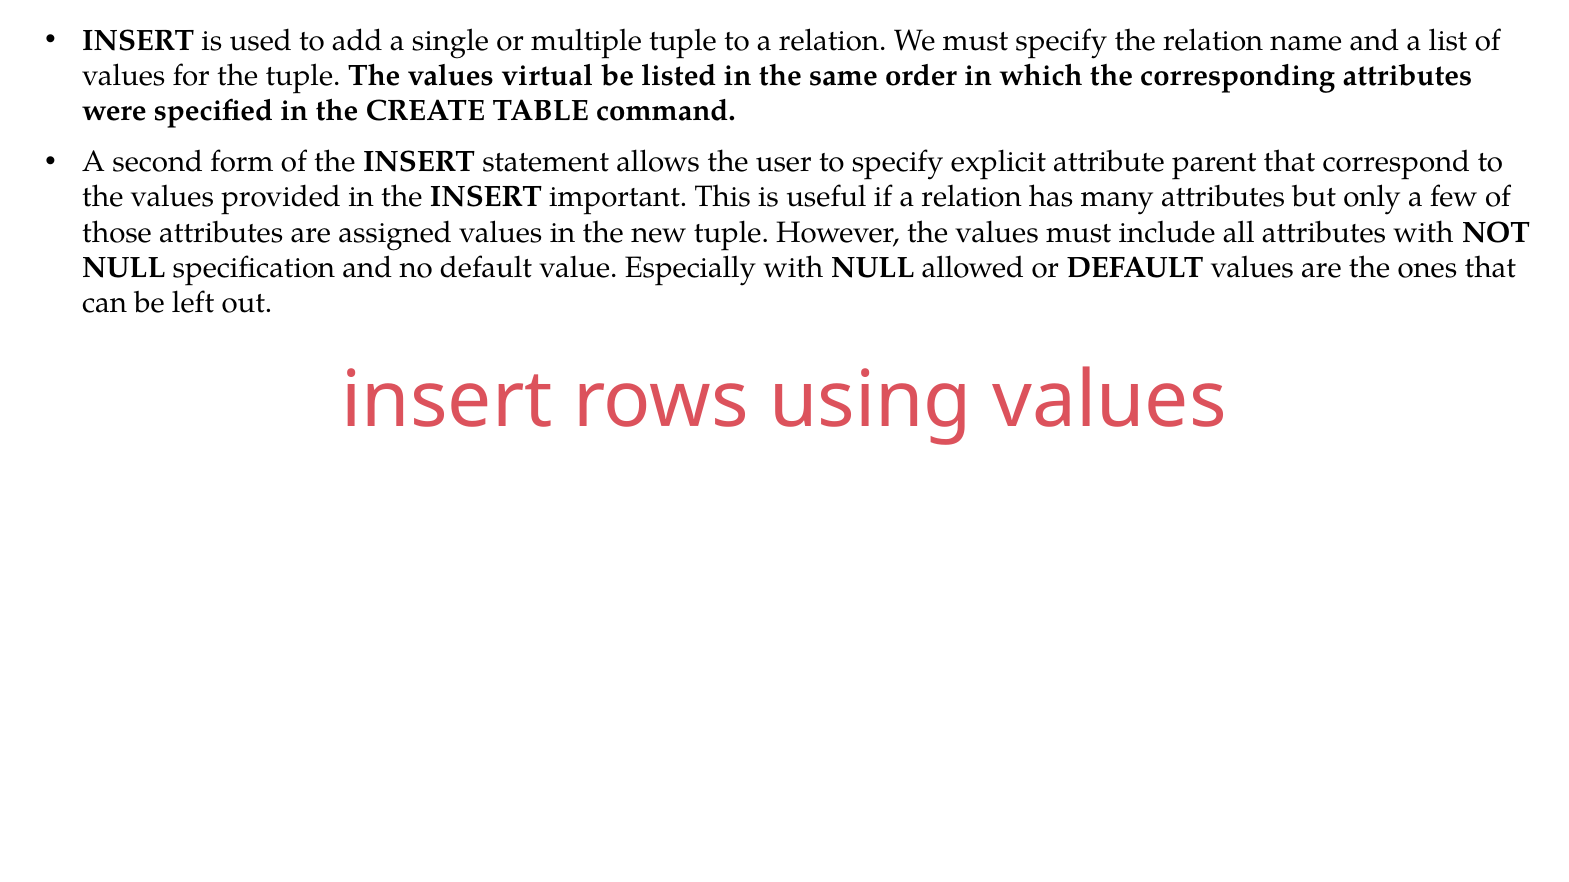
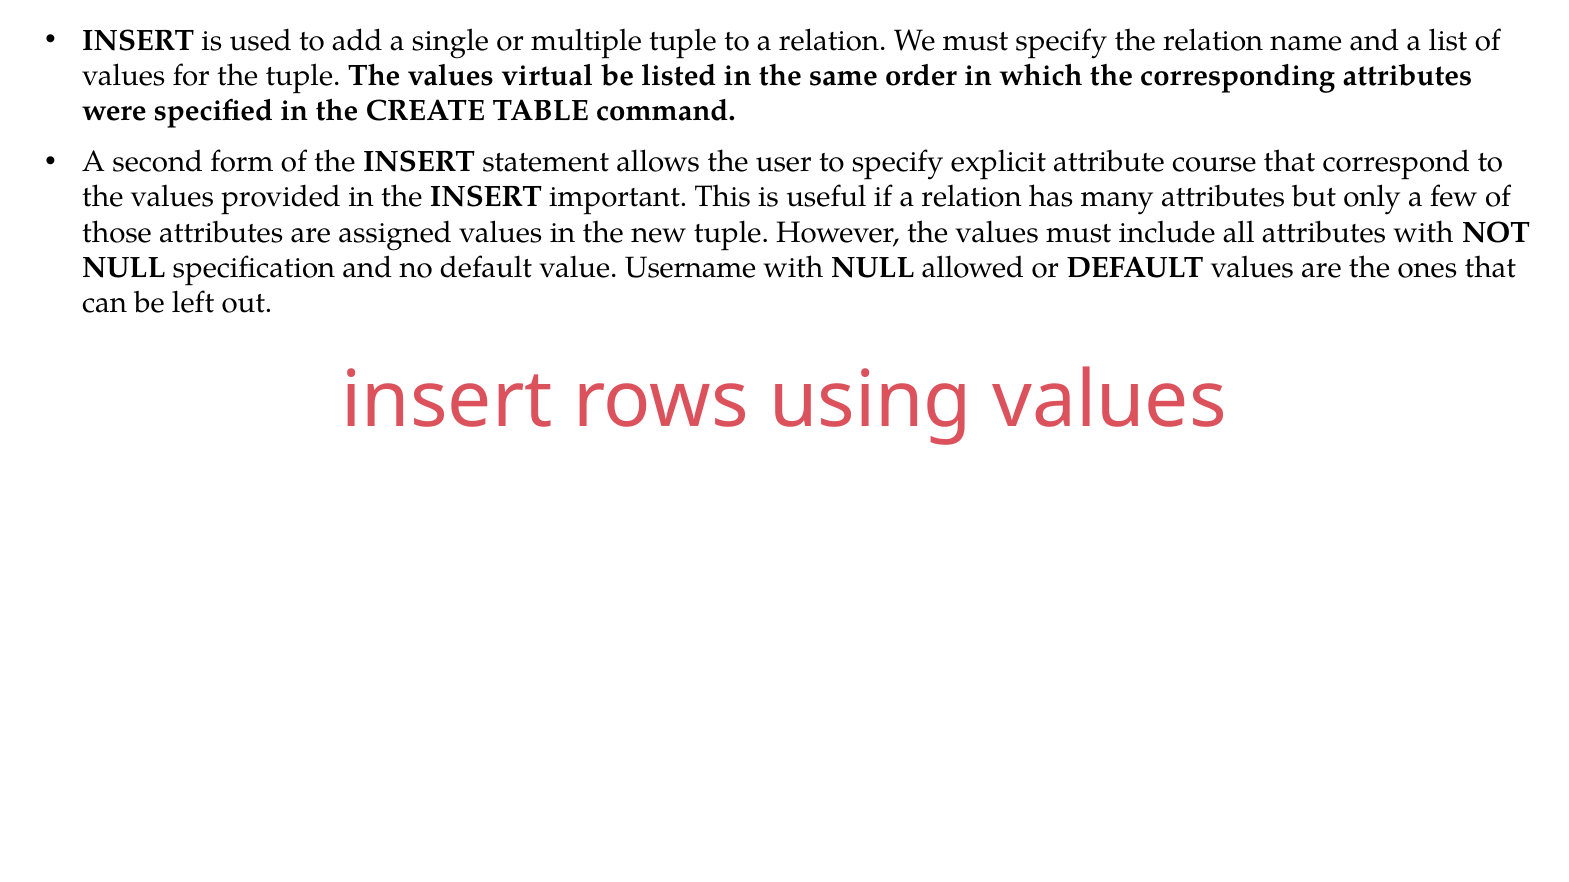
parent: parent -> course (1214, 162)
Especially: Especially -> Username (691, 268)
